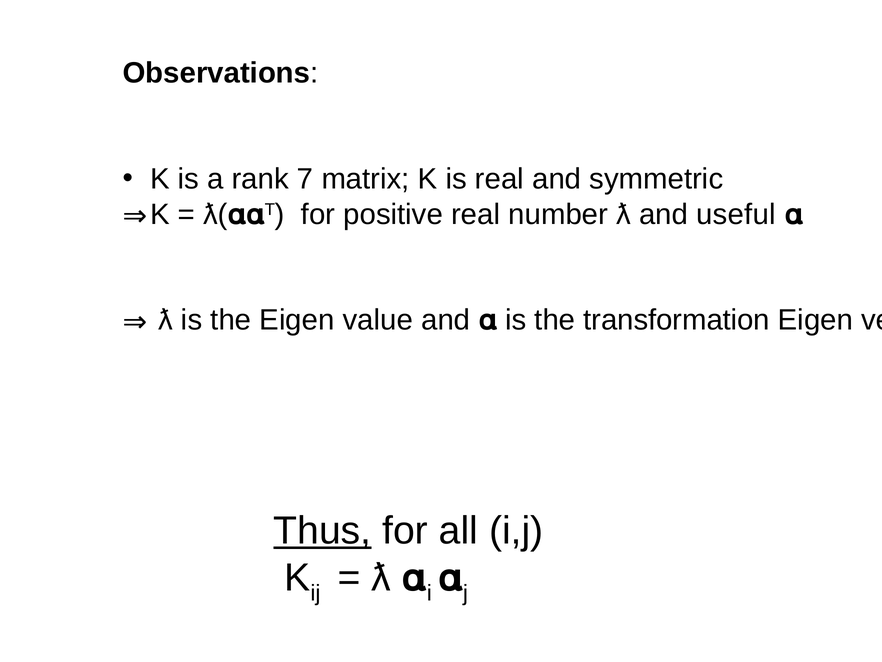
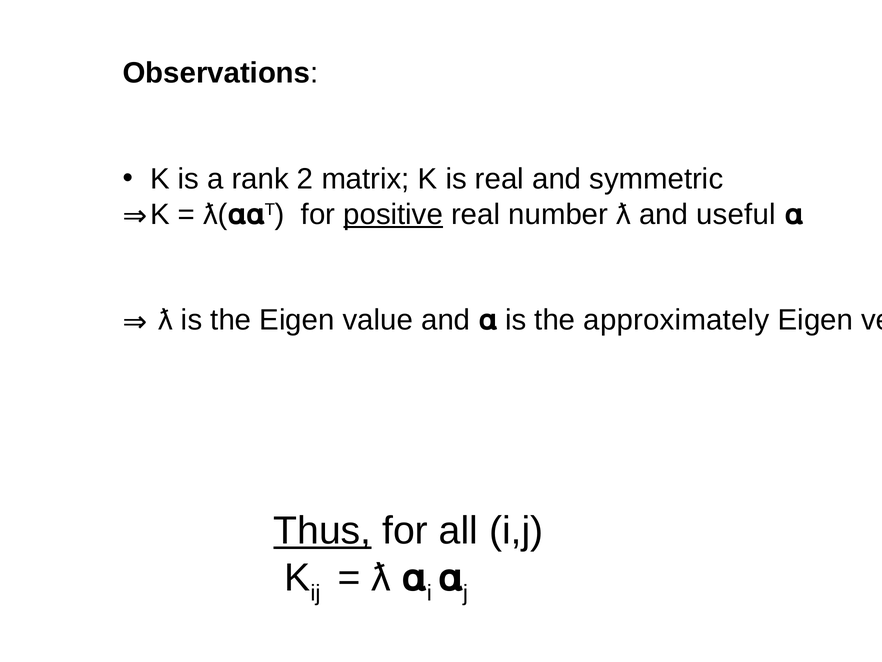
7: 7 -> 2 (305, 179)
positive underline: none -> present (393, 214)
transformation: transformation -> approximately (676, 320)
